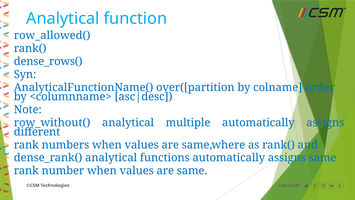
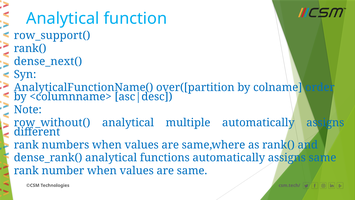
row_allowed(: row_allowed( -> row_support( (52, 36)
dense_rows(: dense_rows( -> dense_next( (48, 61)
